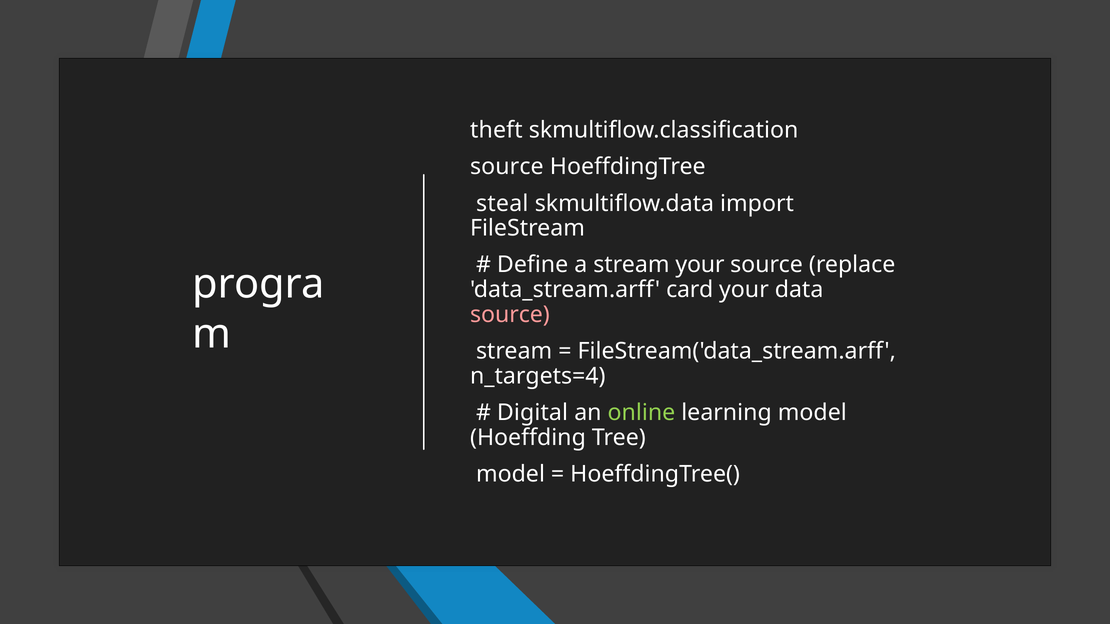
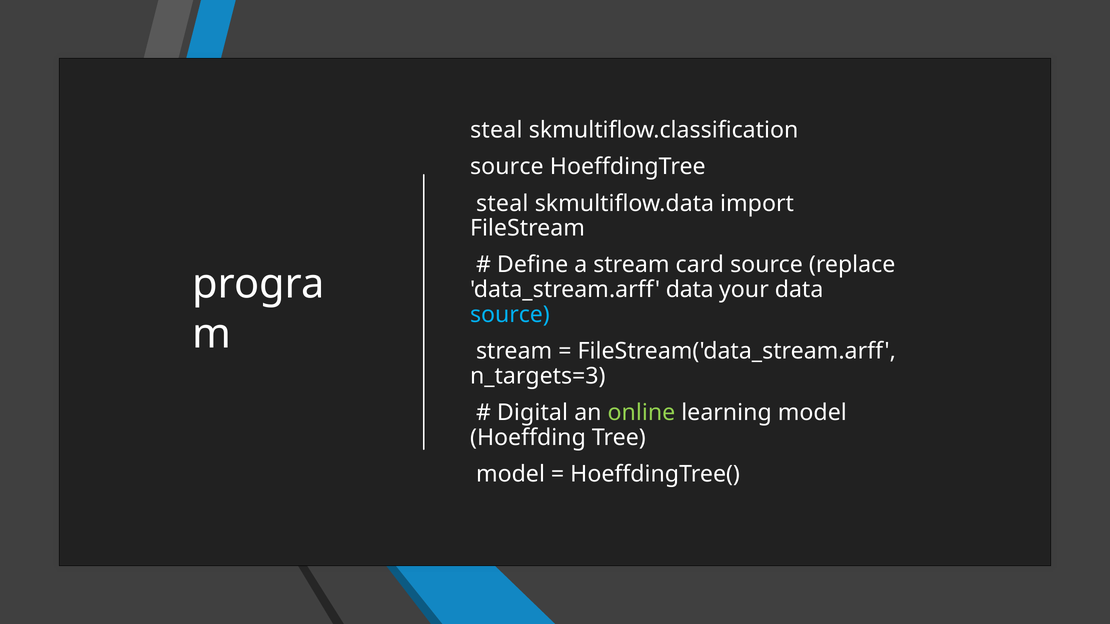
theft: theft -> steal (496, 130)
stream your: your -> card (700, 265)
data_stream.arff card: card -> data (690, 290)
source colour: pink -> light blue (510, 315)
n_targets=4: n_targets=4 -> n_targets=3 (538, 376)
